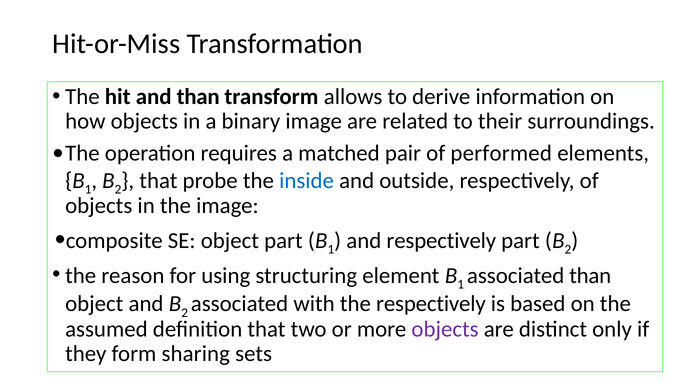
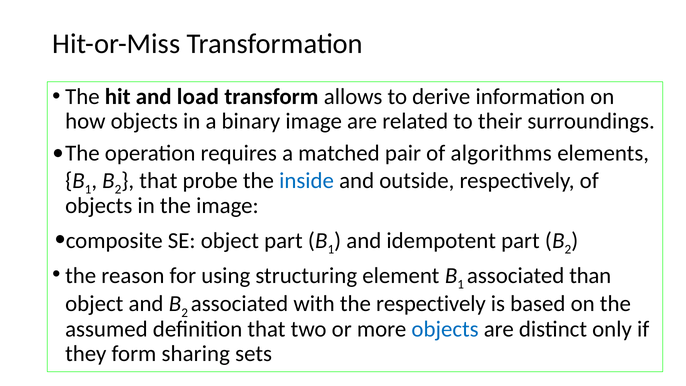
and than: than -> load (198, 96)
performed: performed -> algorithms (501, 153)
and respectively: respectively -> idempotent (441, 240)
objects colour: purple -> blue (445, 329)
